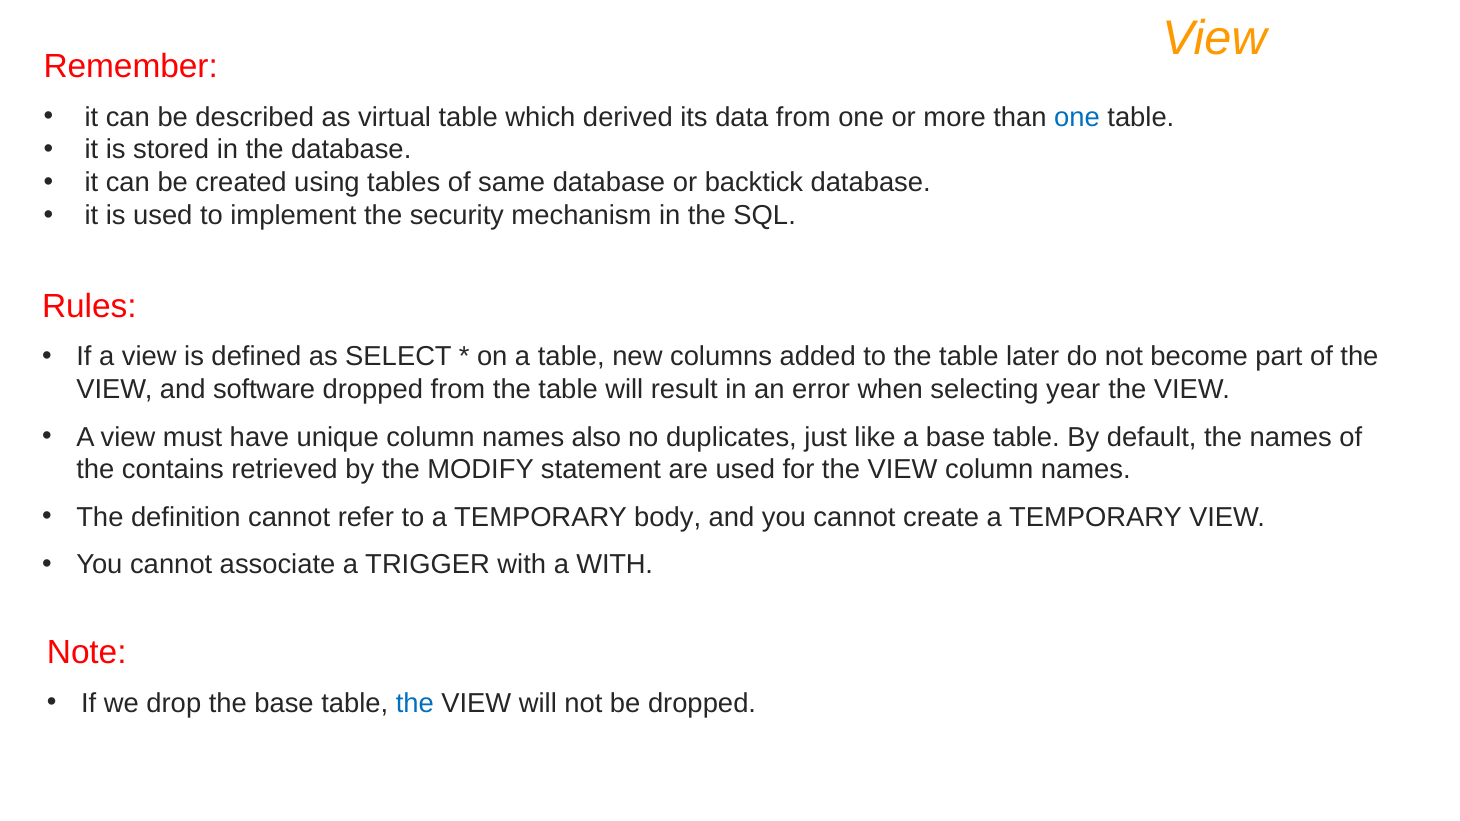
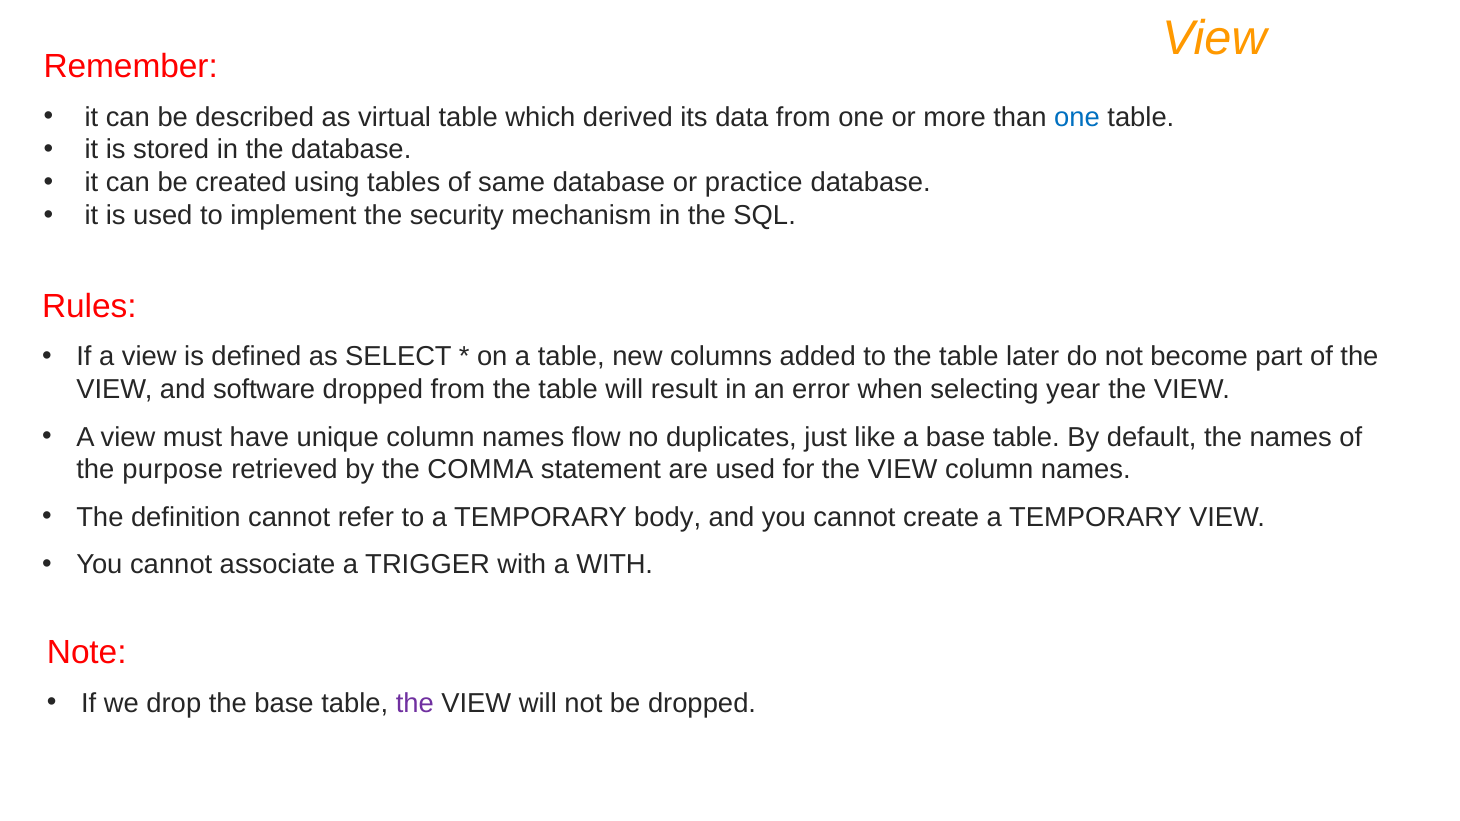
backtick: backtick -> practice (754, 183)
also: also -> flow (596, 437)
contains: contains -> purpose (173, 470)
MODIFY: MODIFY -> COMMA (480, 470)
the colour: blue -> purple (415, 703)
